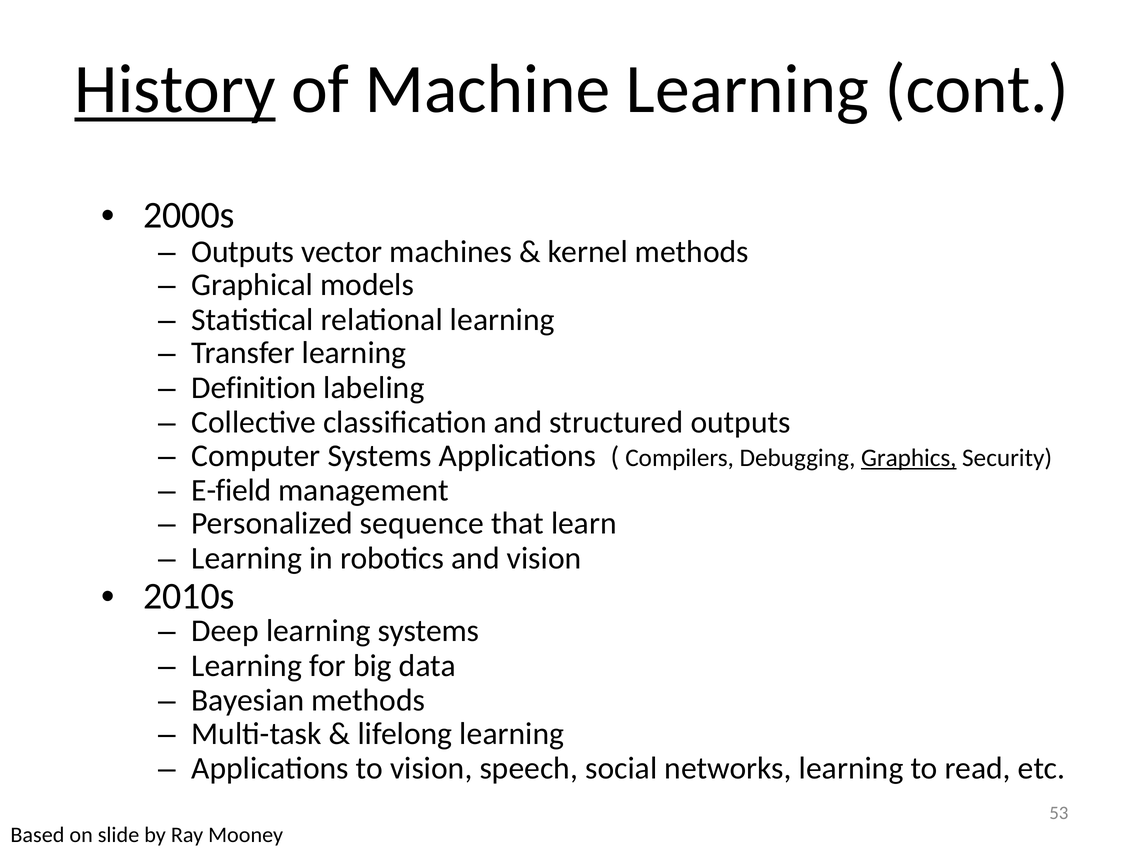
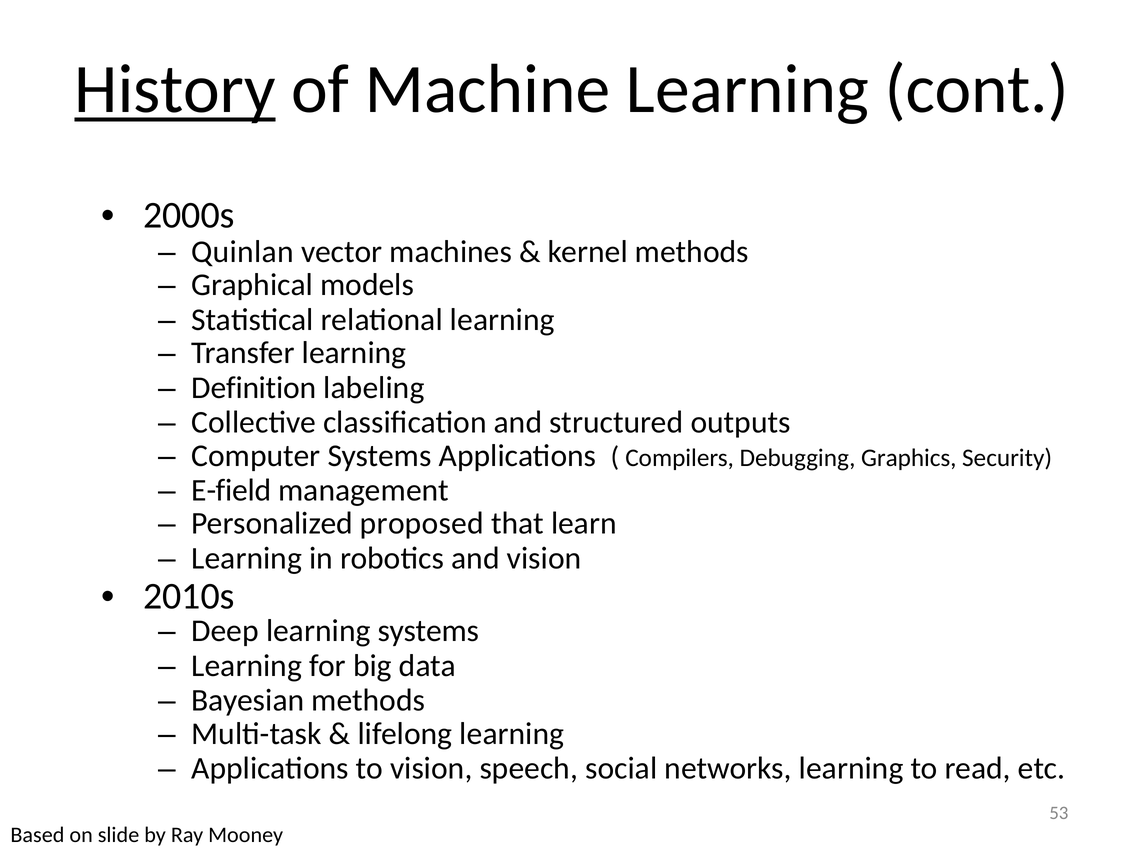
Outputs: Outputs -> Quinlan (243, 252)
Graphics underline: present -> none (909, 458)
sequence: sequence -> proposed (422, 524)
